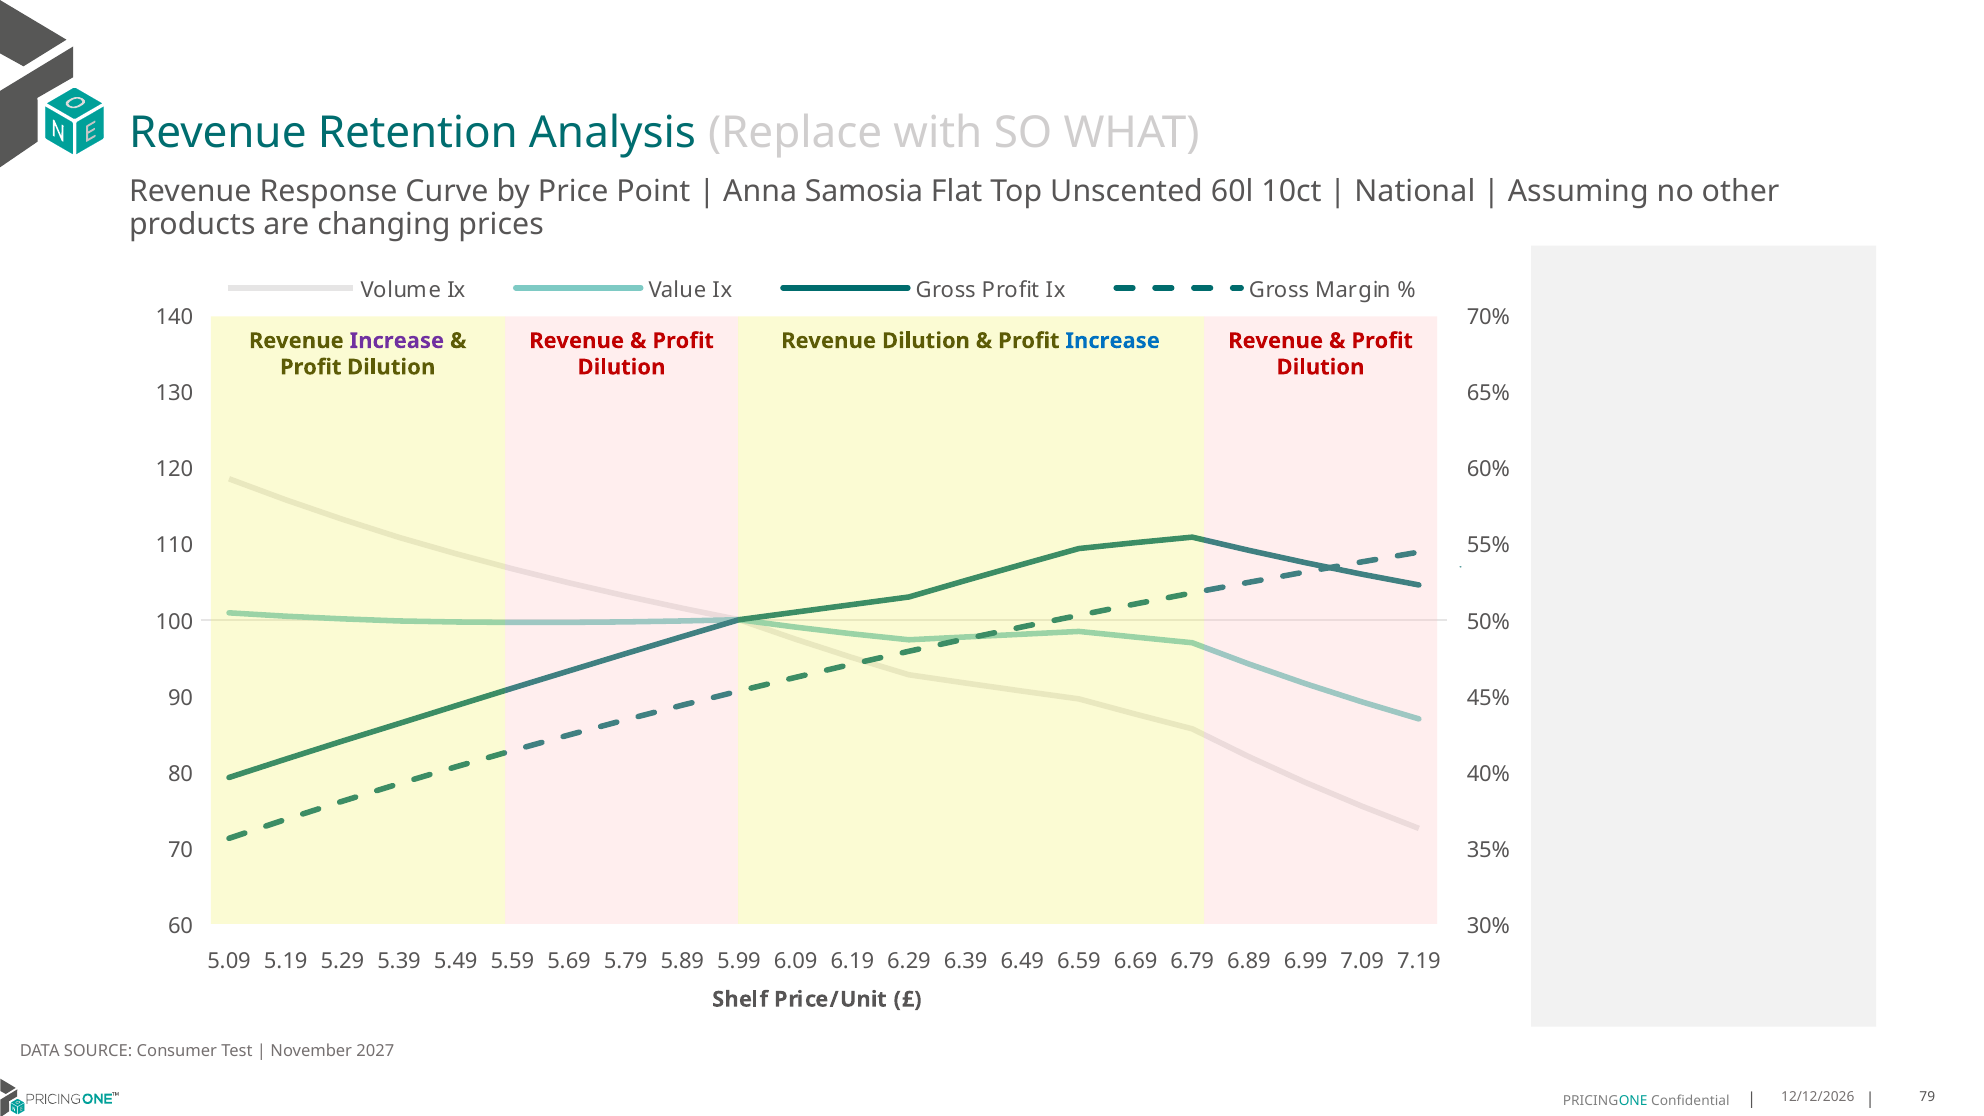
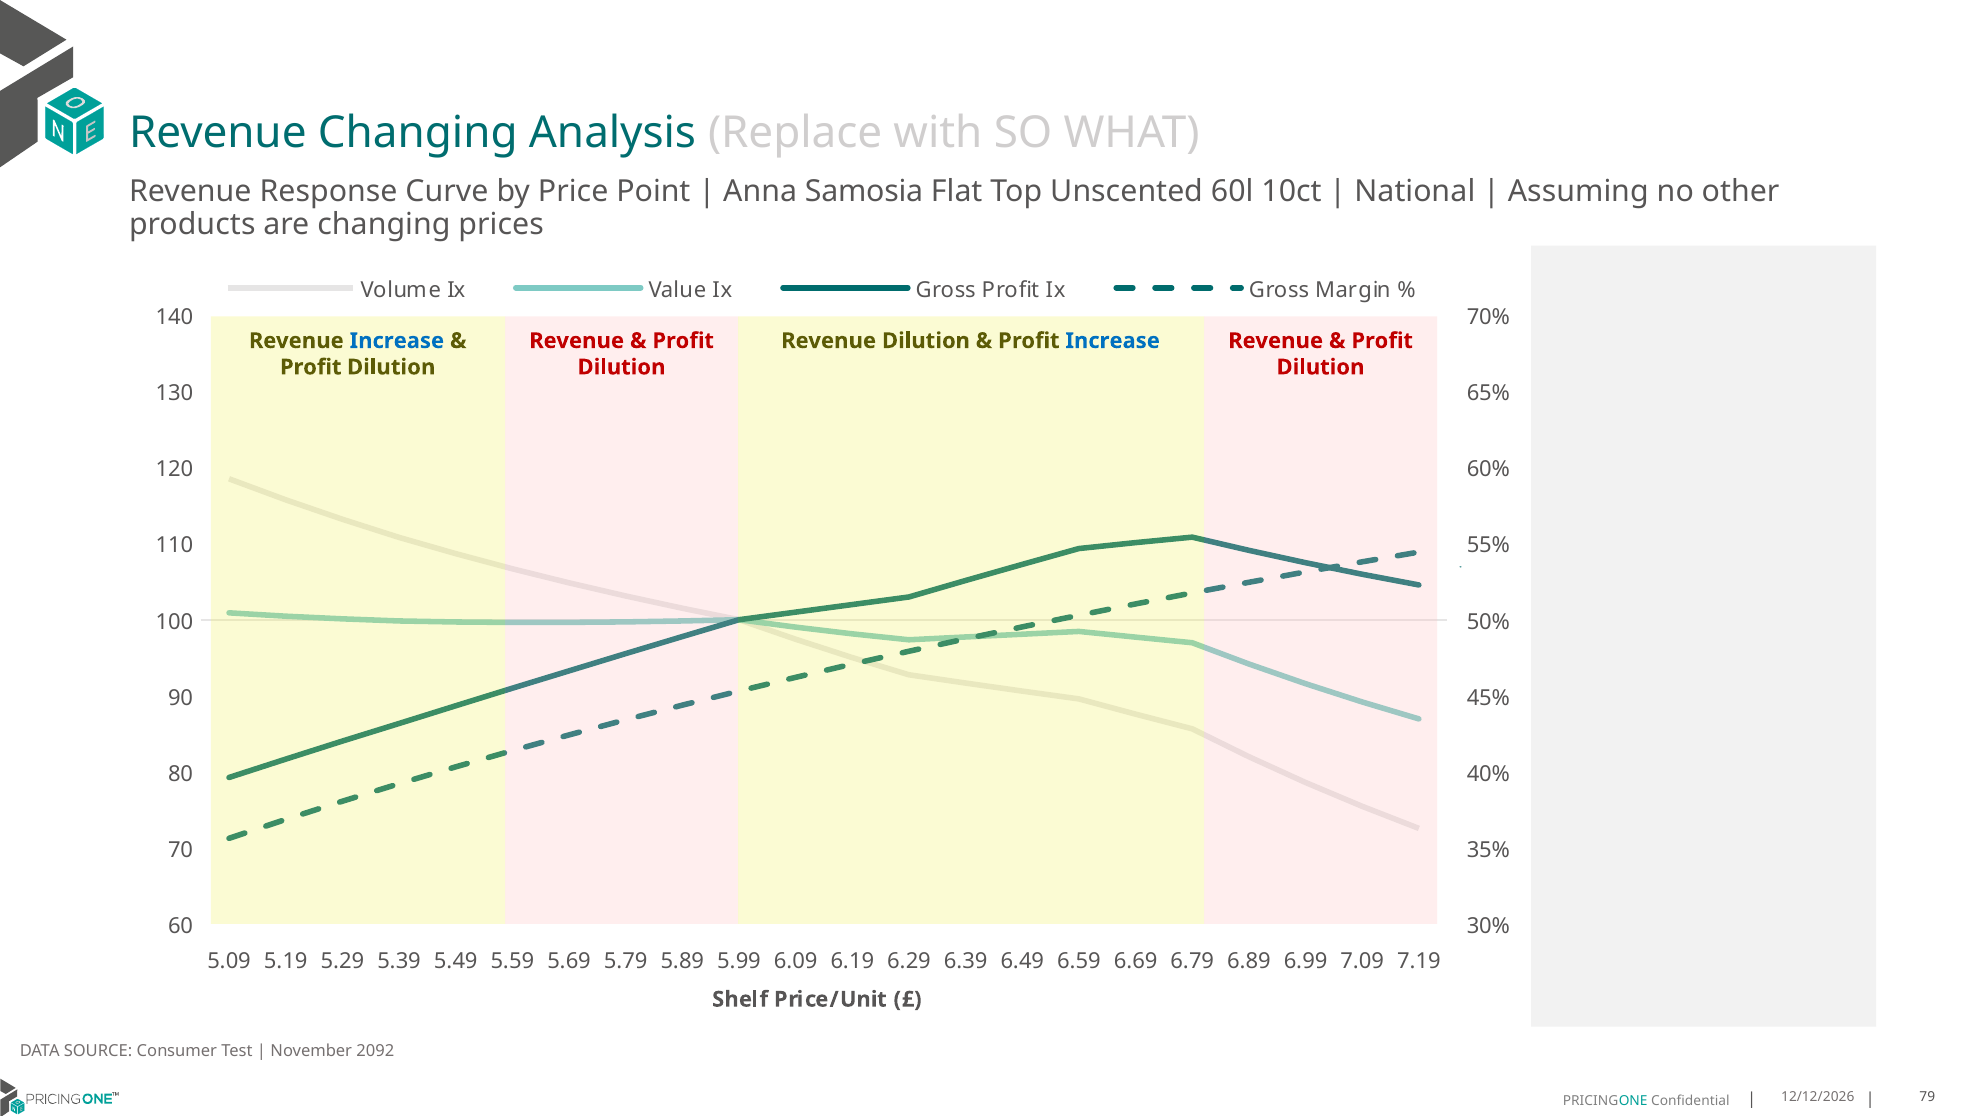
Revenue Retention: Retention -> Changing (418, 133)
Increase colour: purple -> blue (397, 341)
2027: 2027 -> 2092 (375, 1051)
